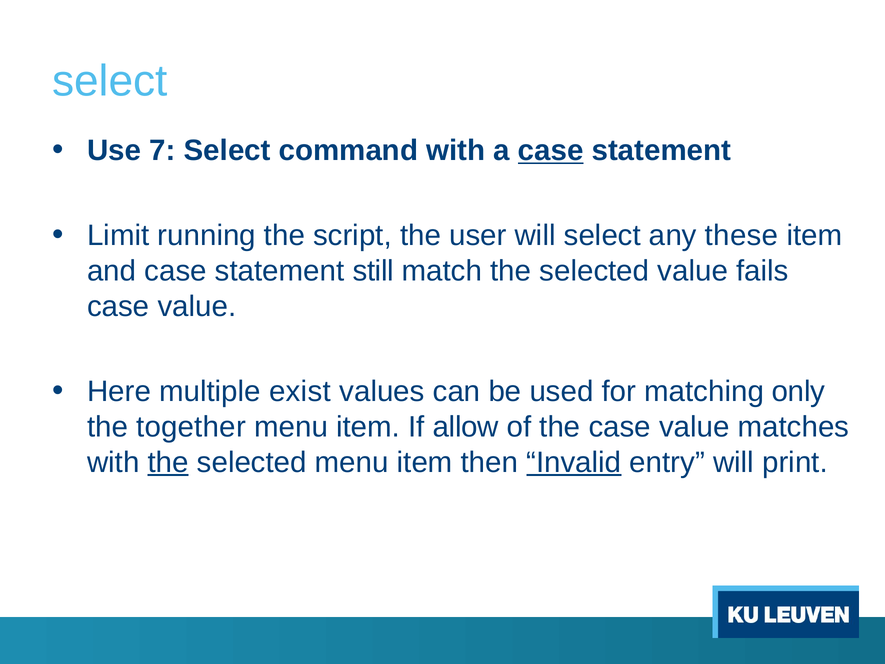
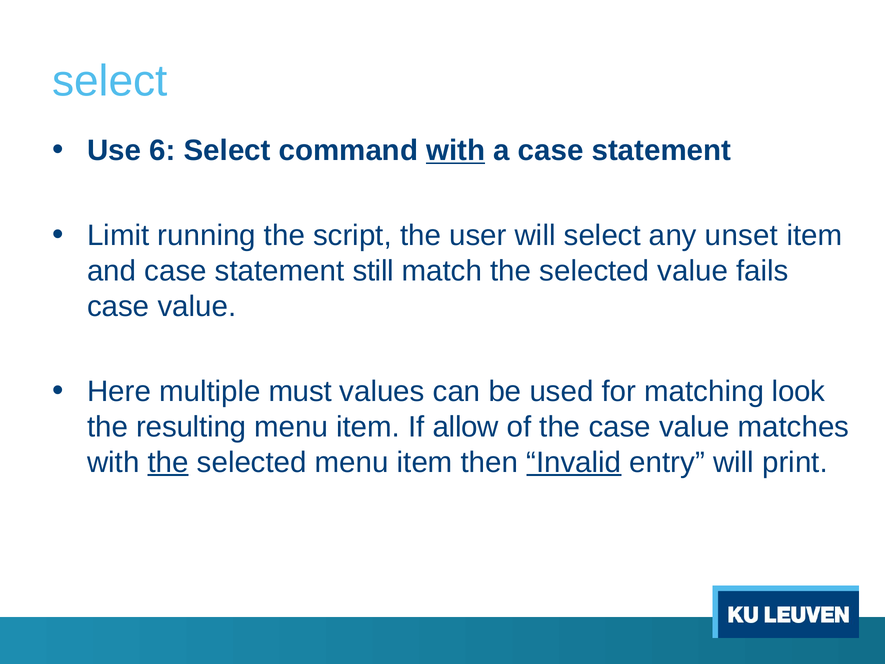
7: 7 -> 6 (162, 150)
with underline: none -> present (456, 150)
case underline: present -> none (551, 150)
these: these -> unset (741, 236)
exist: exist -> must (300, 391)
only: only -> look (798, 391)
together: together -> resulting (191, 427)
